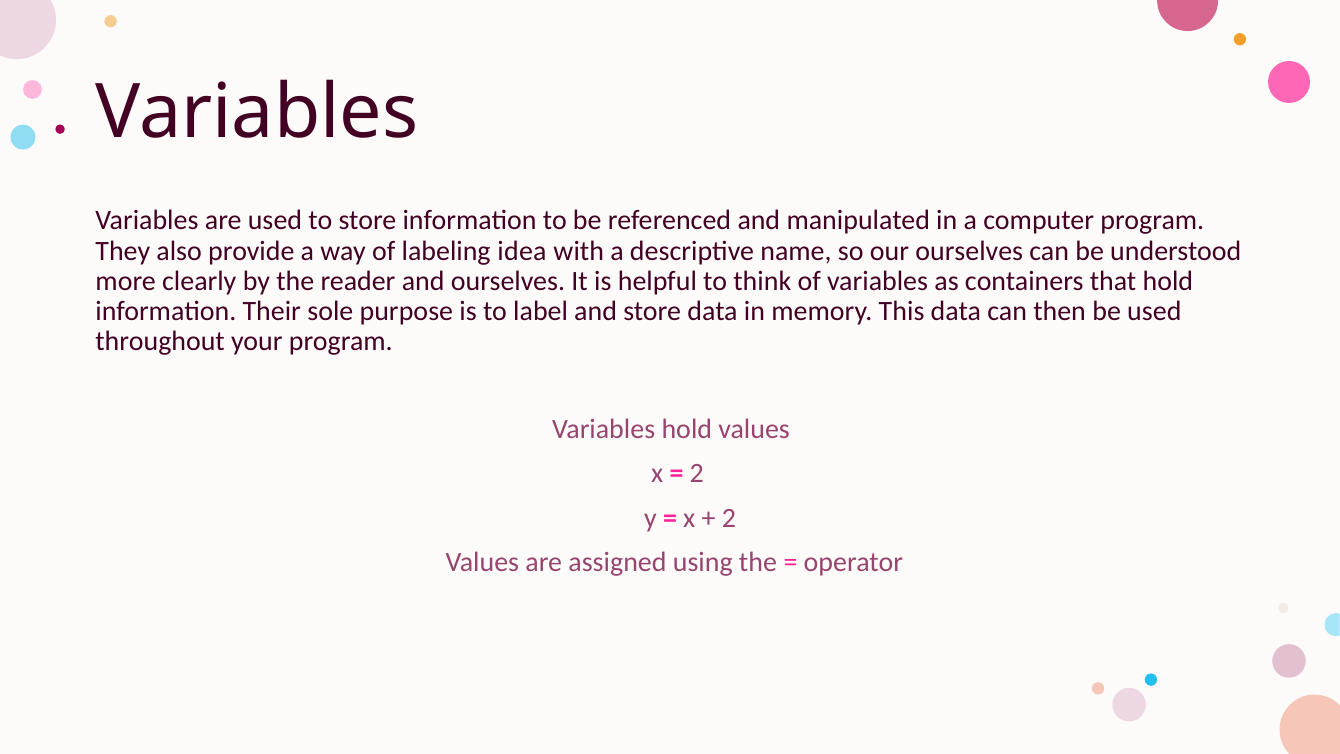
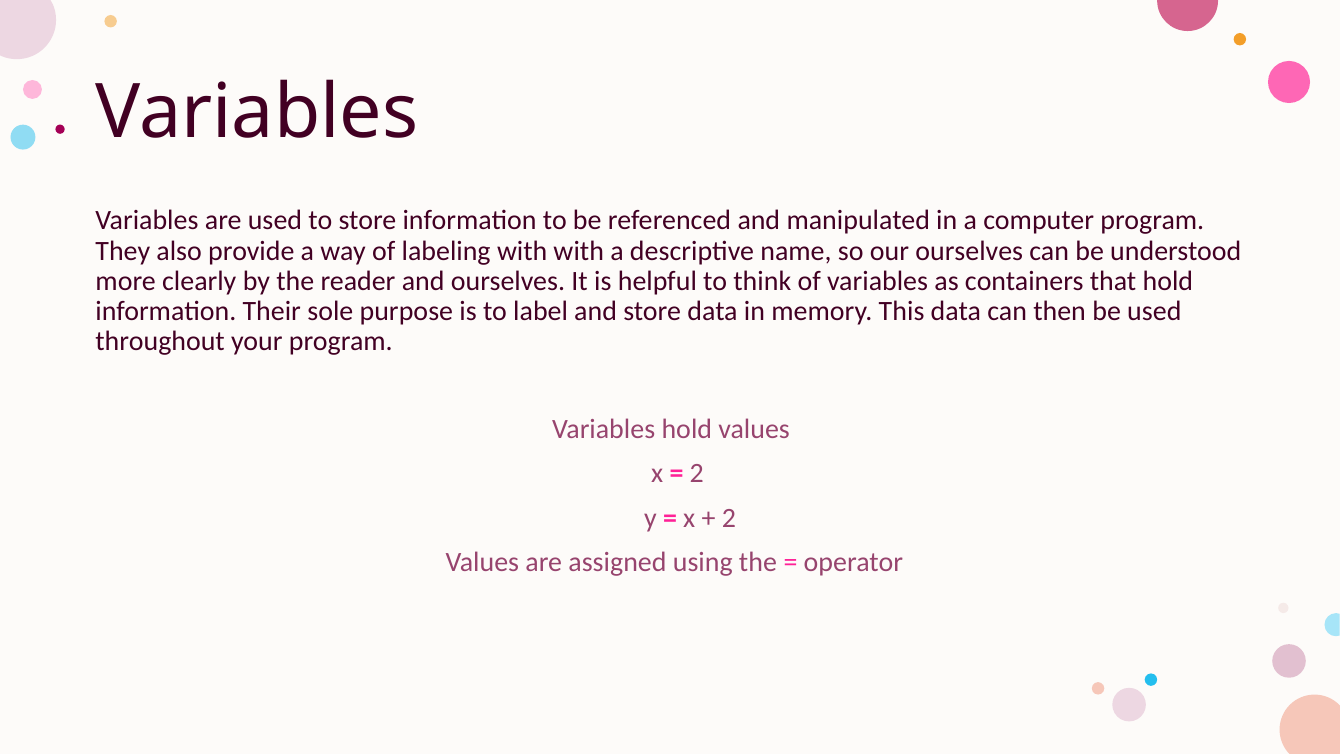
labeling idea: idea -> with (522, 251)
